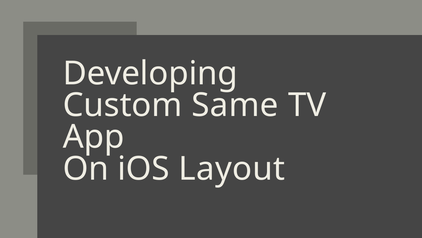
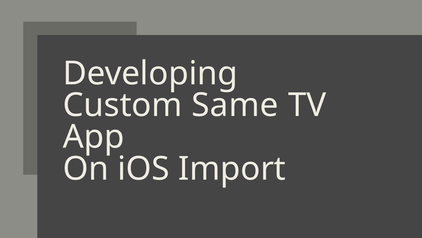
Layout: Layout -> Import (232, 168)
